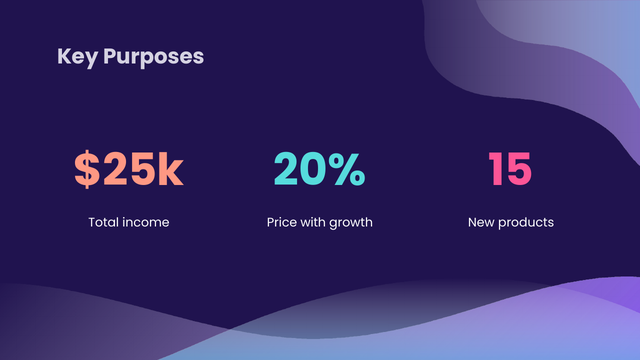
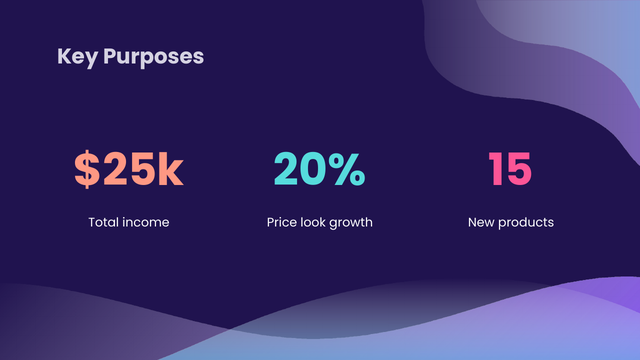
with: with -> look (313, 223)
